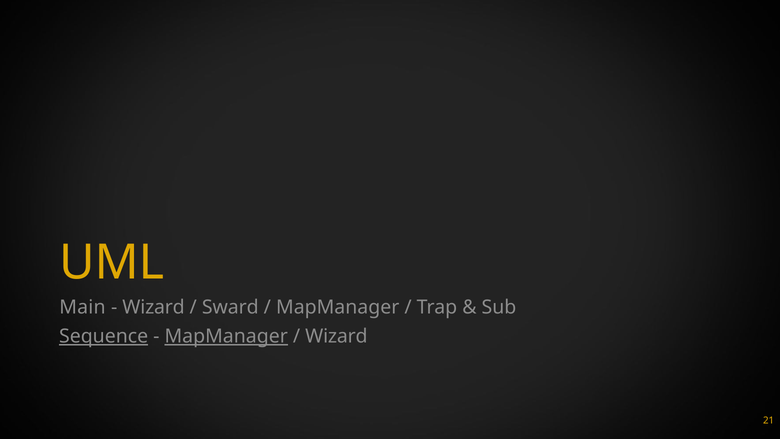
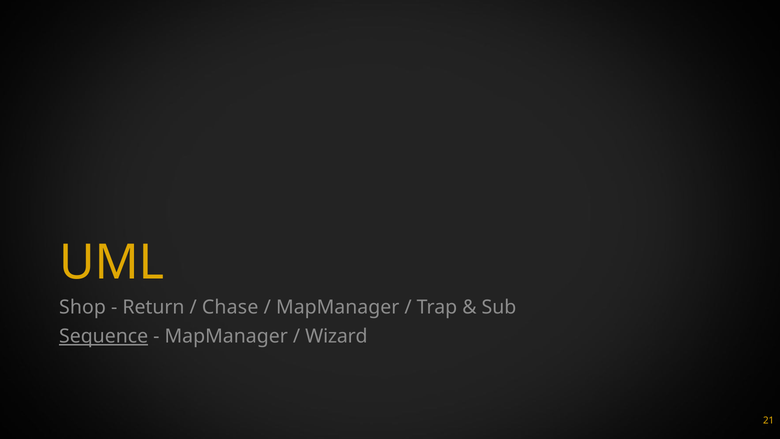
Main: Main -> Shop (83, 307)
Wizard: Wizard -> Return (153, 307)
Sward: Sward -> Chase (230, 307)
MapManager underline: present -> none (226, 336)
